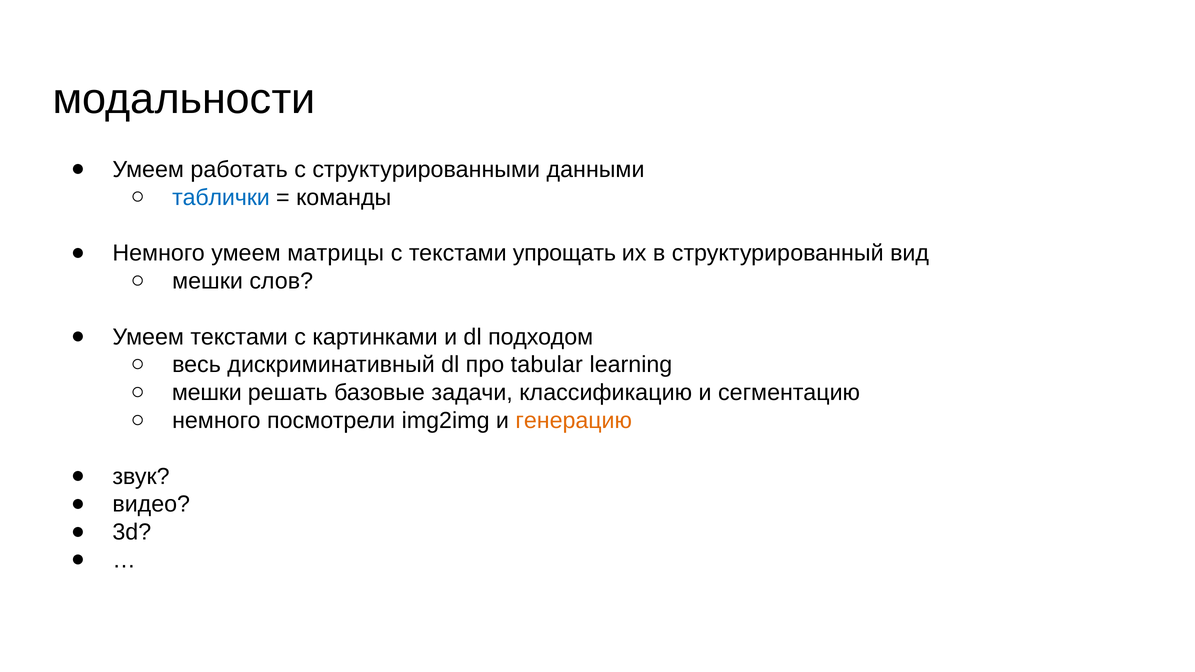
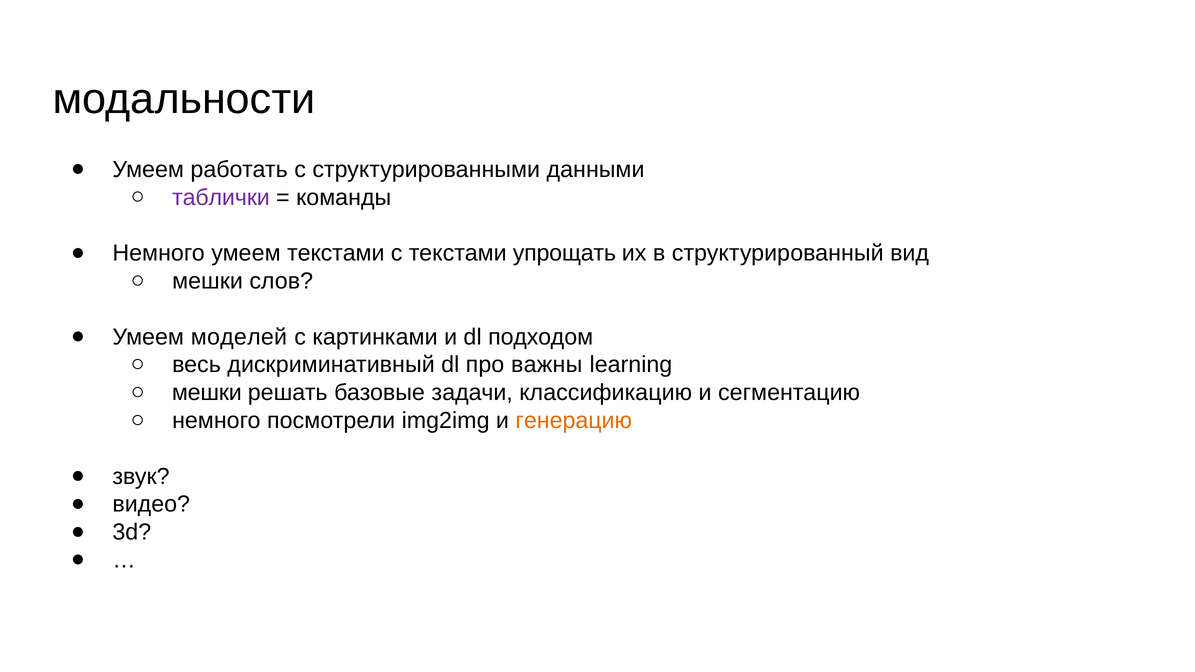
таблички colour: blue -> purple (221, 198)
умеем матрицы: матрицы -> текстами (336, 253)
Умеем текстами: текстами -> моделей (239, 337)
tabular: tabular -> важны (547, 365)
